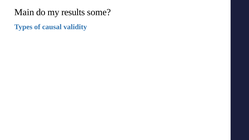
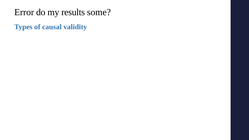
Main: Main -> Error (24, 12)
